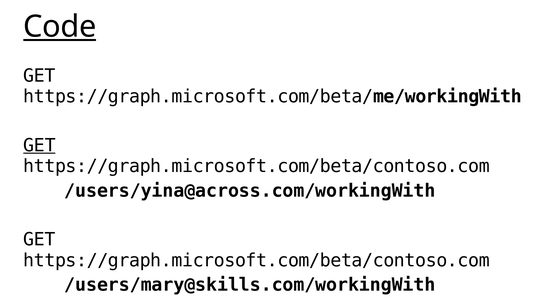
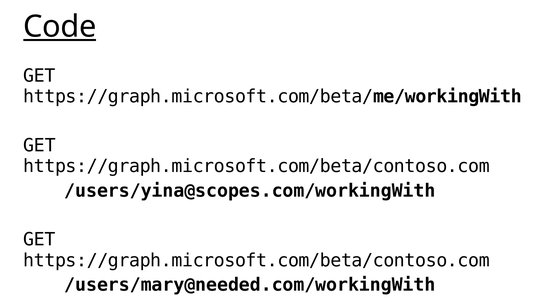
GET underline: present -> none (39, 145)
/users/yina@across.com/workingWith: /users/yina@across.com/workingWith -> /users/yina@scopes.com/workingWith (250, 191)
/users/mary@skills.com/workingWith: /users/mary@skills.com/workingWith -> /users/mary@needed.com/workingWith (250, 285)
